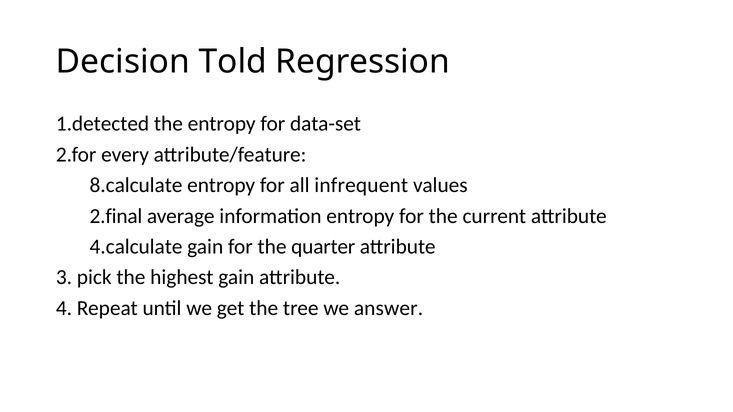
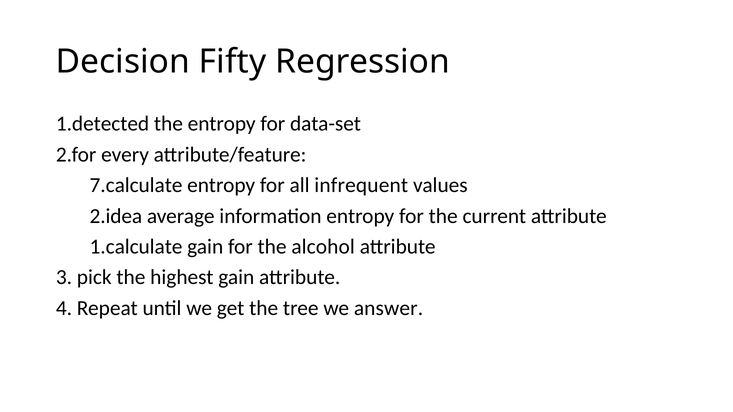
Told: Told -> Fifty (233, 62)
8.calculate: 8.calculate -> 7.calculate (136, 185)
2.final: 2.final -> 2.idea (116, 216)
4.calculate: 4.calculate -> 1.calculate (136, 247)
quarter: quarter -> alcohol (323, 247)
